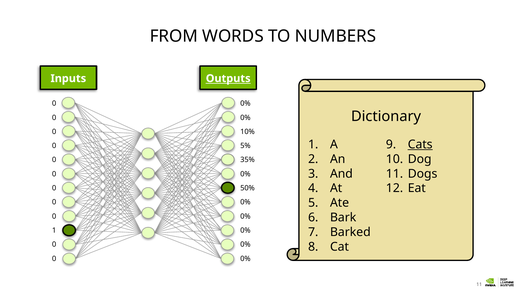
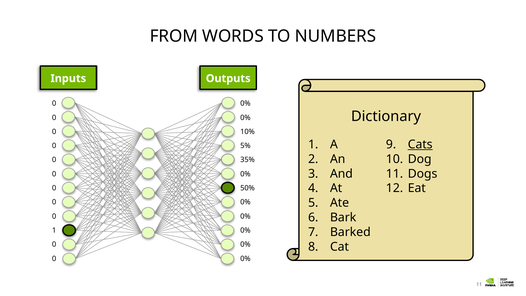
Outputs underline: present -> none (228, 78)
